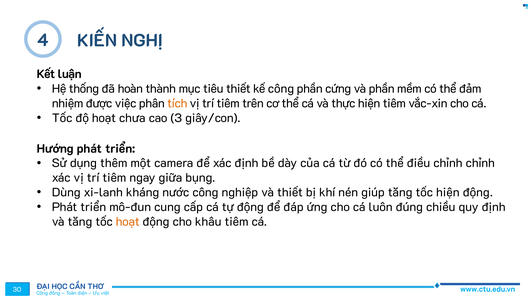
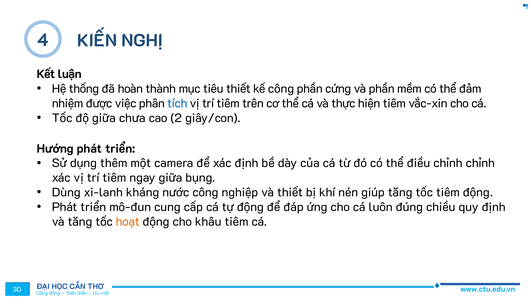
tích colour: orange -> blue (177, 104)
độ hoạt: hoạt -> giữa (104, 118)
3: 3 -> 2 (176, 118)
tốc hiện: hiện -> tiêm (448, 193)
